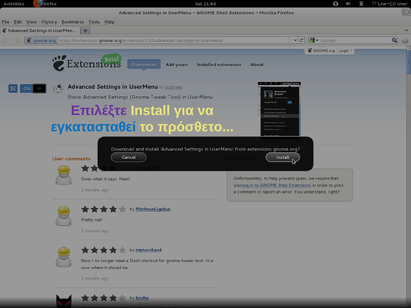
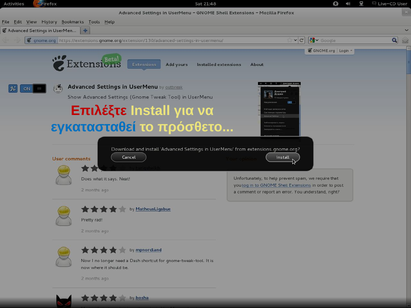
Επιλέξτε colour: purple -> red (99, 111)
